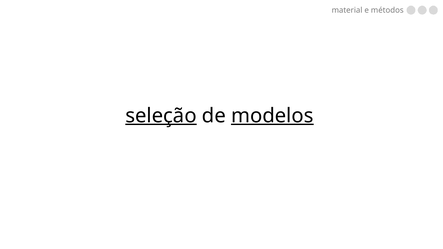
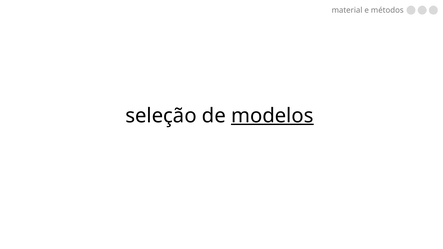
seleção underline: present -> none (161, 116)
